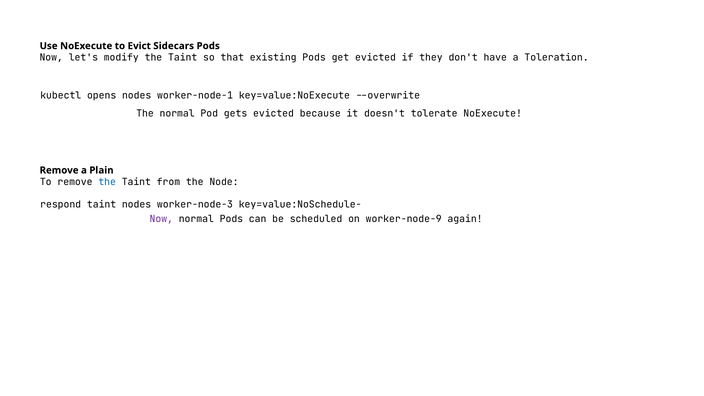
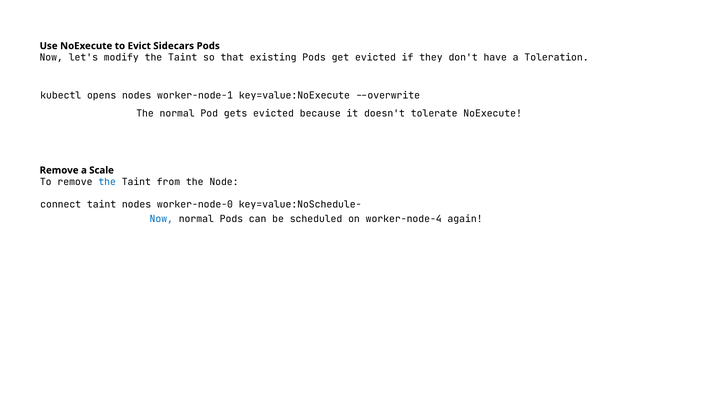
Plain: Plain -> Scale (102, 170)
respond: respond -> connect (61, 204)
worker-node-3: worker-node-3 -> worker-node-0 (195, 204)
Now colour: purple -> blue (161, 219)
worker-node-9: worker-node-9 -> worker-node-4 (404, 219)
